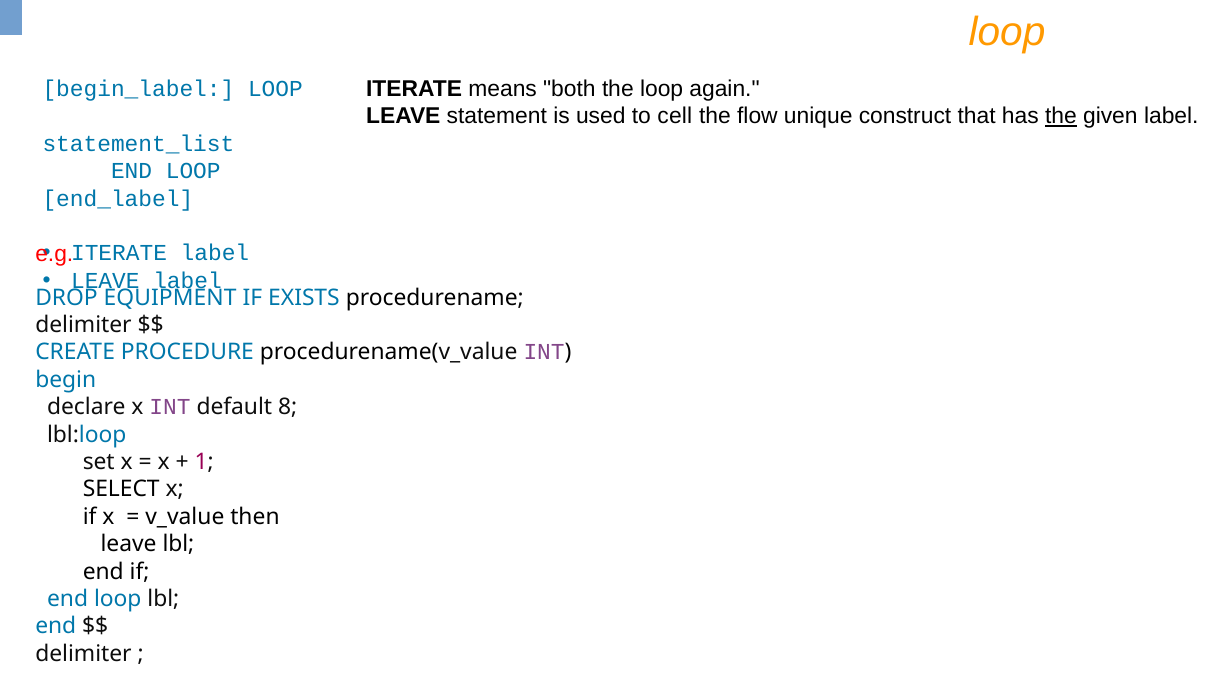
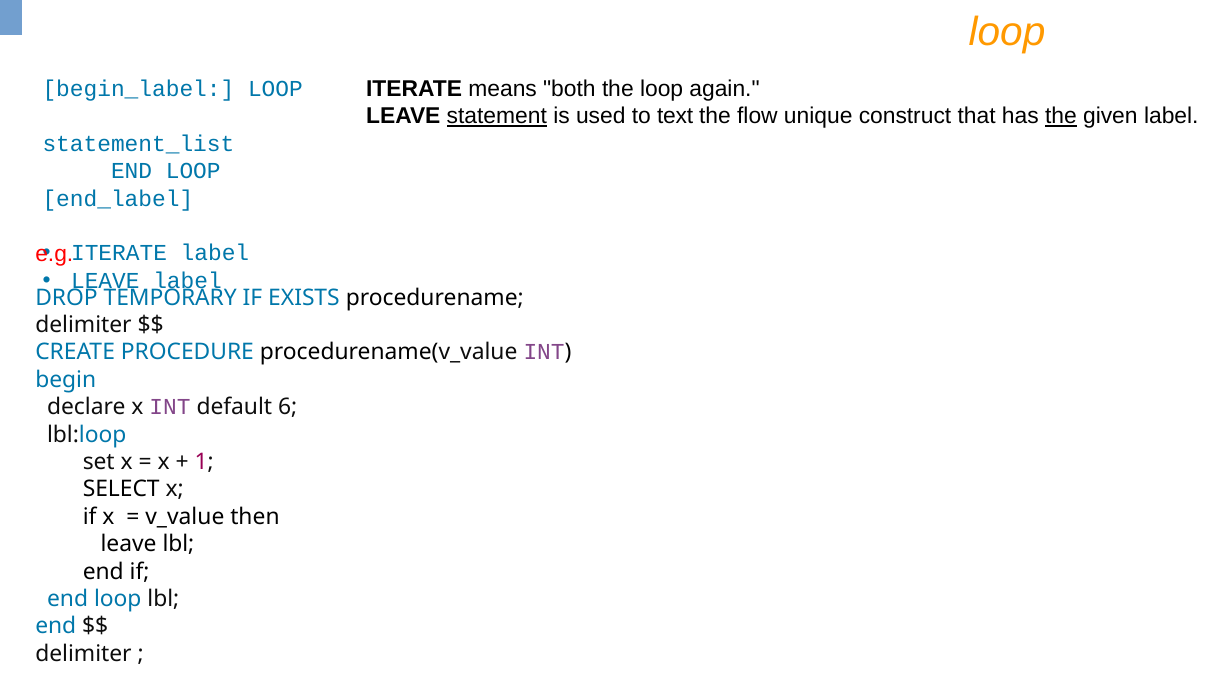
statement underline: none -> present (497, 116)
cell: cell -> text (675, 116)
EQUIPMENT: EQUIPMENT -> TEMPORARY (170, 298)
8: 8 -> 6 (288, 407)
